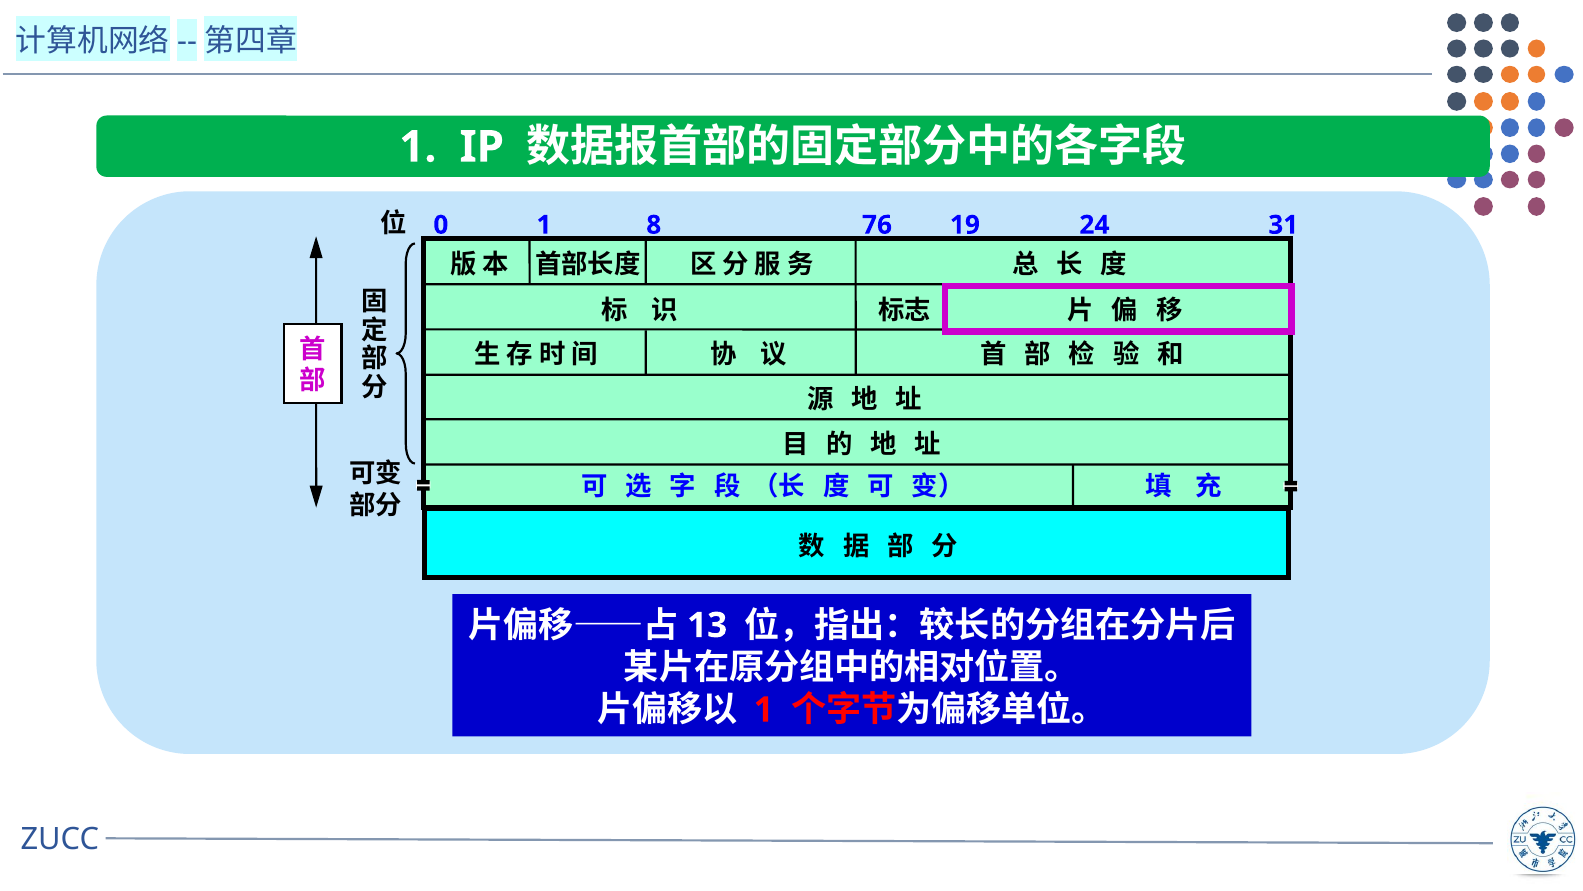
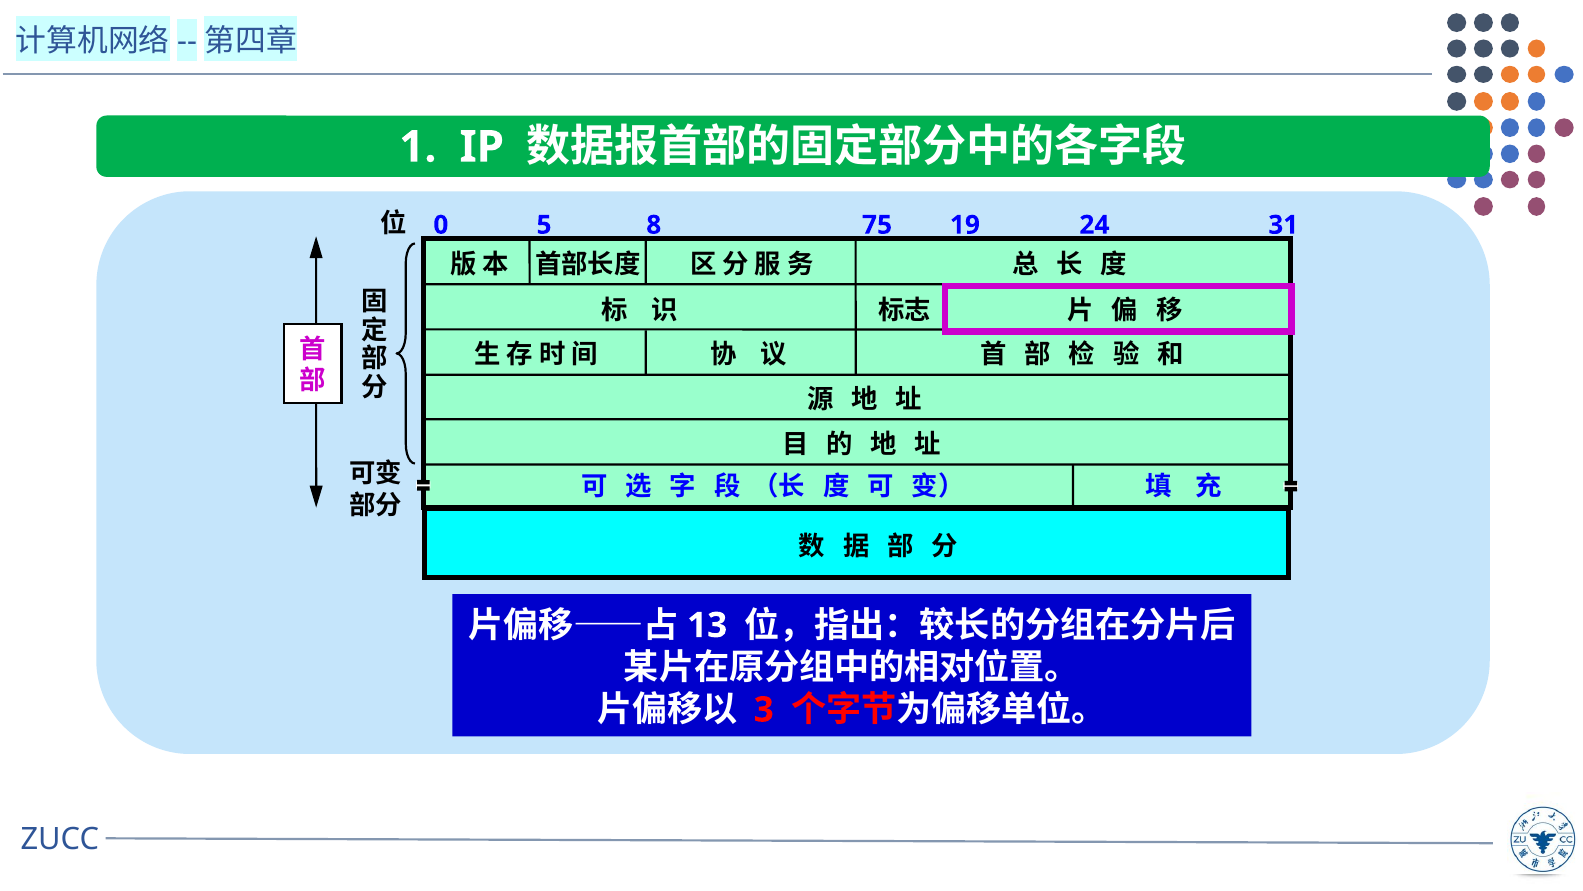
0 1: 1 -> 5 (544, 225)
76: 76 -> 75 (877, 225)
1: 1 -> 3 (764, 709)
